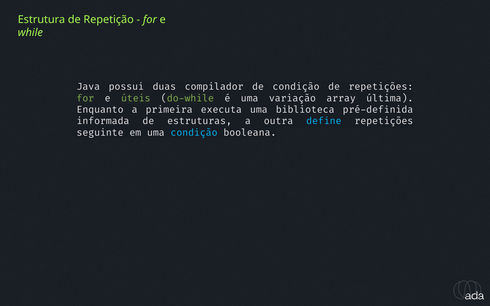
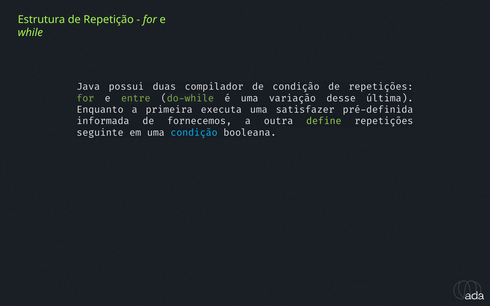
úteis: úteis -> entre (136, 98)
array: array -> desse (341, 98)
biblioteca: biblioteca -> satisfazer (305, 110)
estruturas: estruturas -> fornecemos (200, 121)
define colour: light blue -> light green (324, 121)
